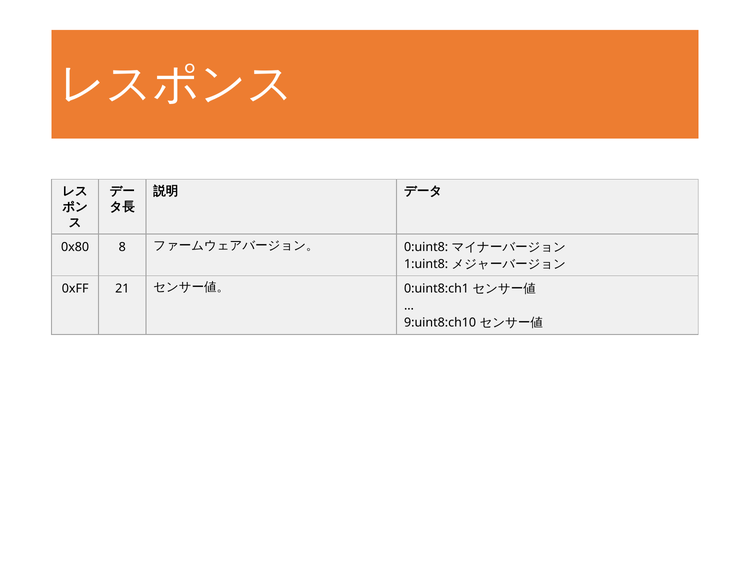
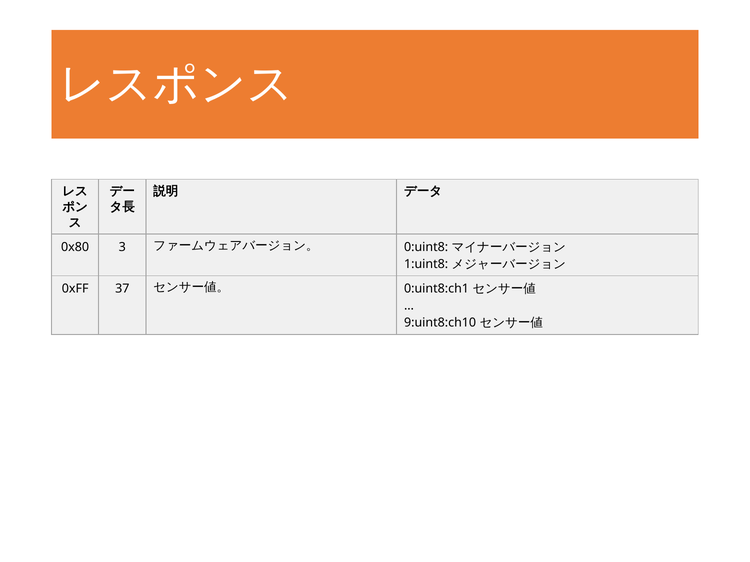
8: 8 -> 3 (122, 247)
21: 21 -> 37 (122, 289)
